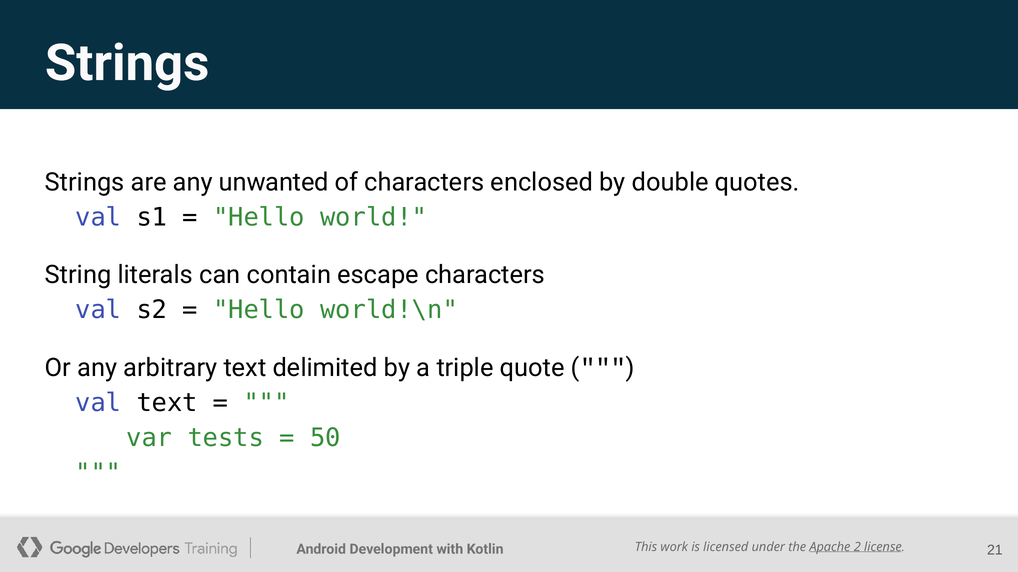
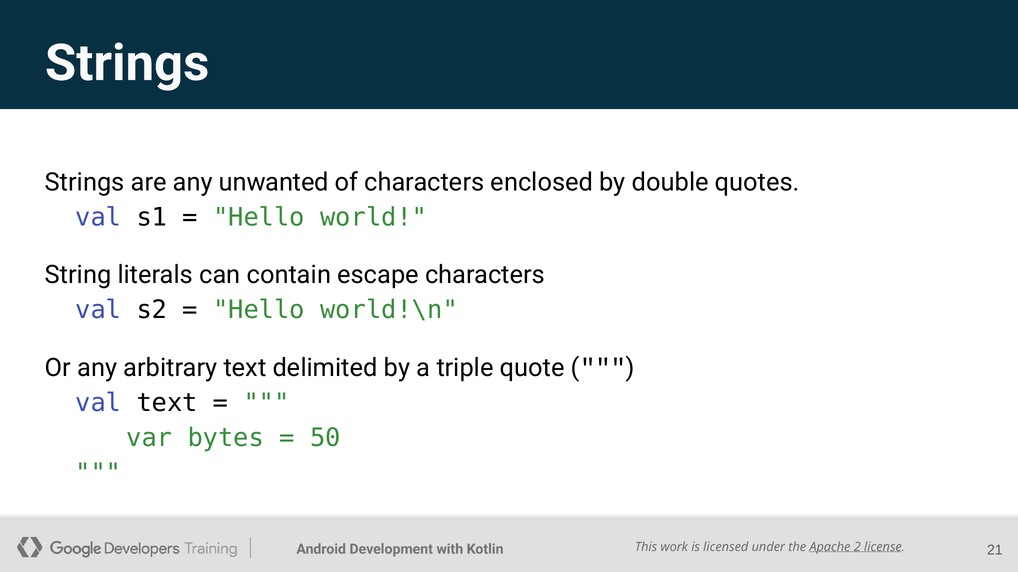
tests: tests -> bytes (226, 438)
